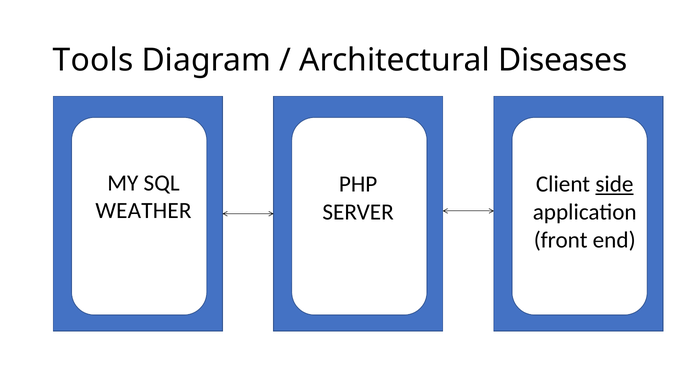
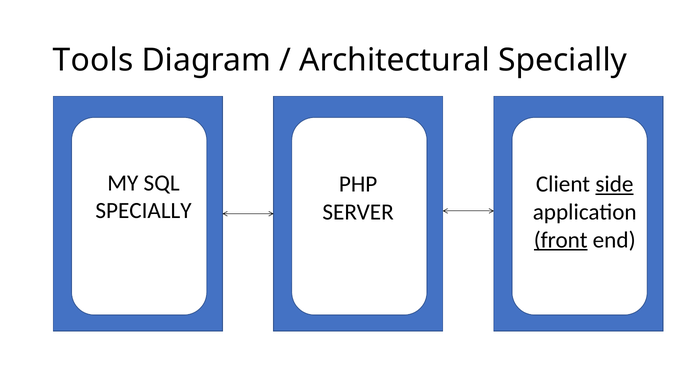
Architectural Diseases: Diseases -> Specially (563, 60)
WEATHER: WEATHER -> SPECIALLY (144, 211)
front underline: none -> present (561, 240)
